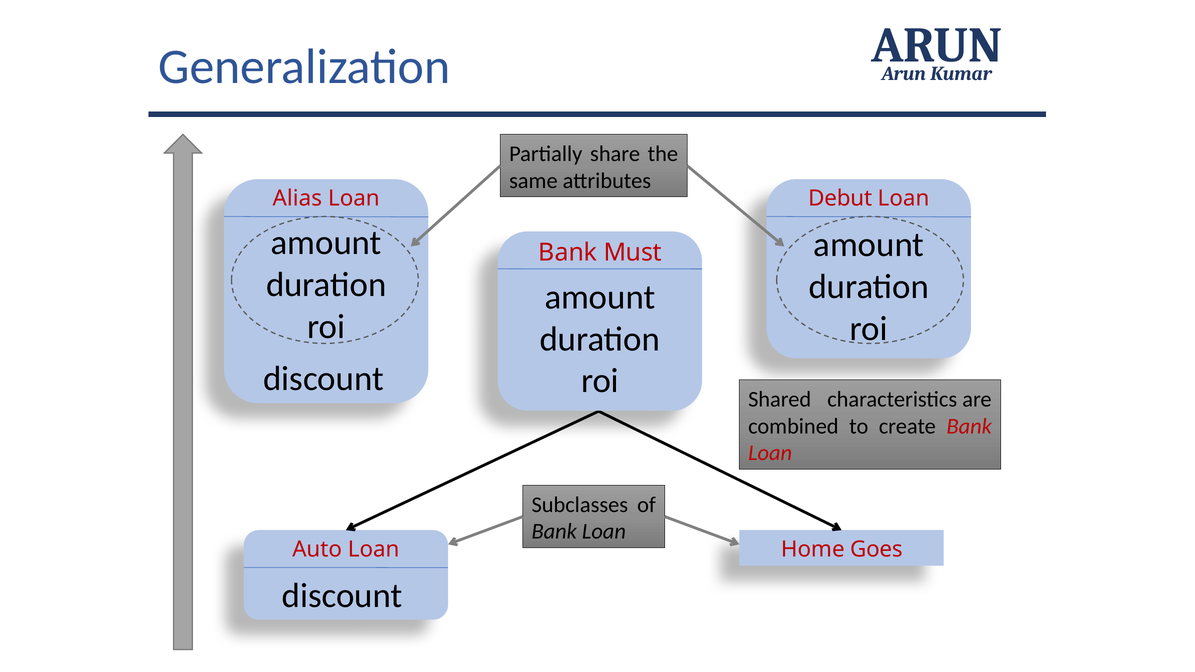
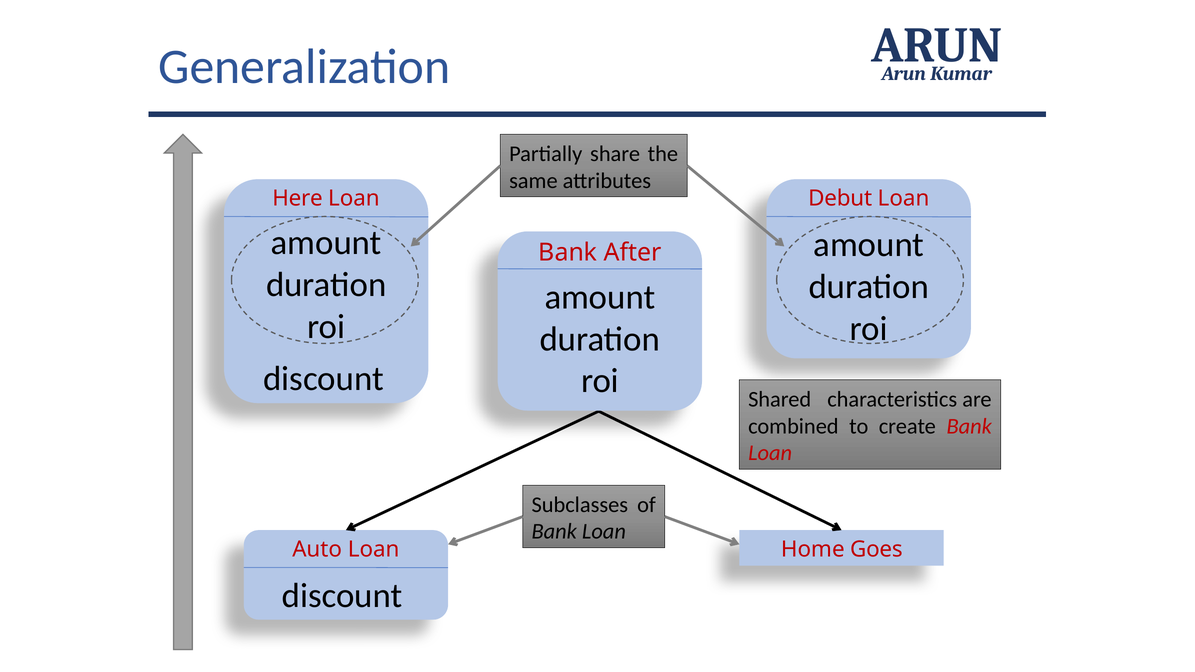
Alias: Alias -> Here (297, 199)
Must: Must -> After (633, 253)
